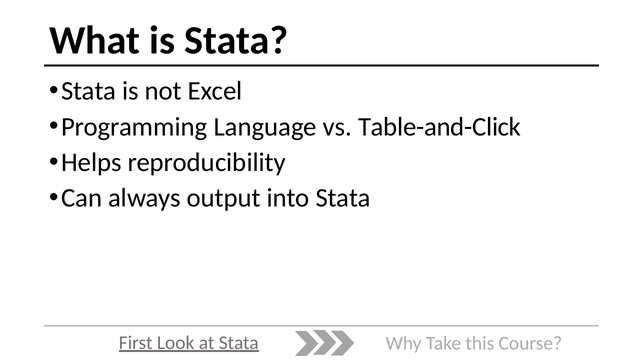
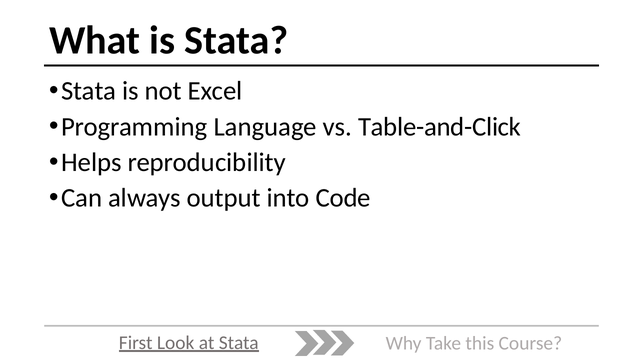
into Stata: Stata -> Code (343, 198)
